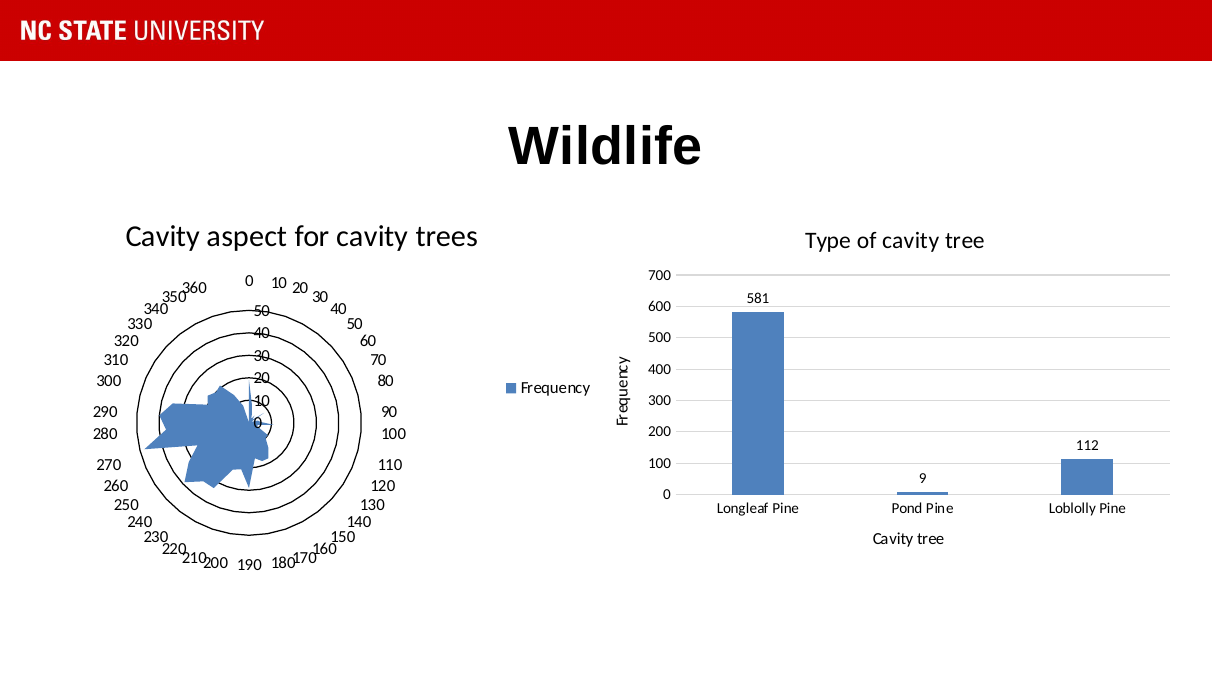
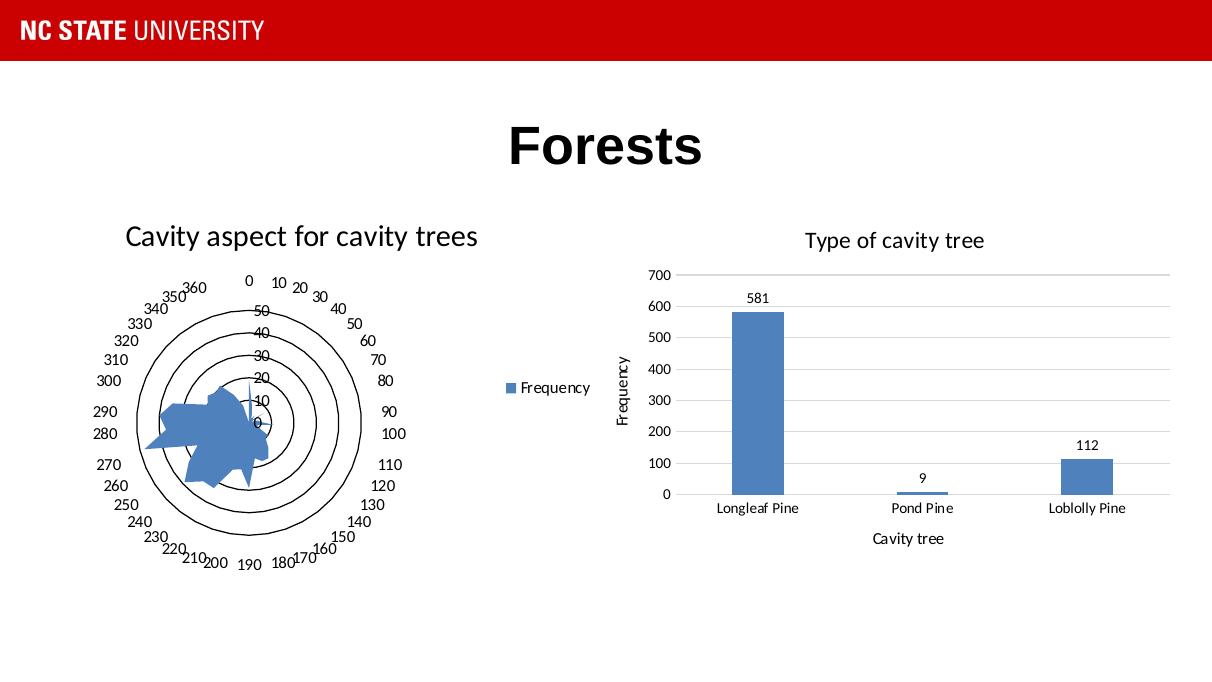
Wildlife: Wildlife -> Forests (606, 146)
